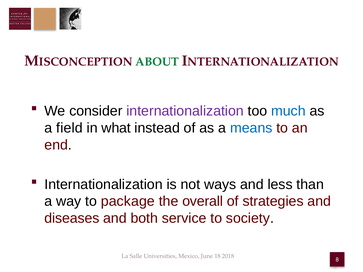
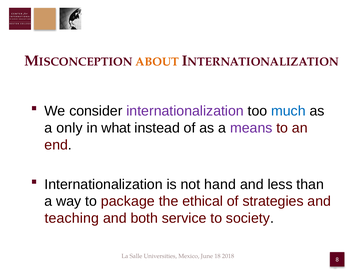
ABOUT colour: green -> orange (157, 62)
field: field -> only (69, 128)
means colour: blue -> purple (251, 128)
ways: ways -> hand (220, 185)
overall: overall -> ethical (203, 202)
diseases: diseases -> teaching (72, 218)
